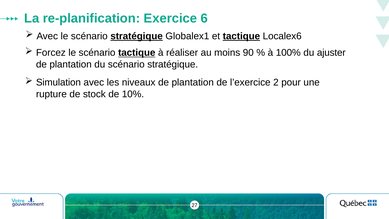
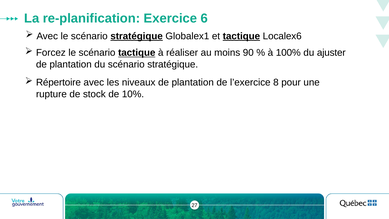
Simulation: Simulation -> Répertoire (58, 82)
2: 2 -> 8 (276, 82)
